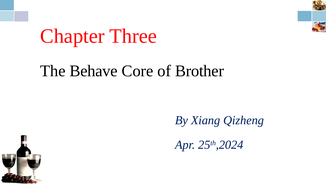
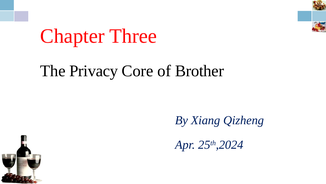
Behave: Behave -> Privacy (94, 71)
